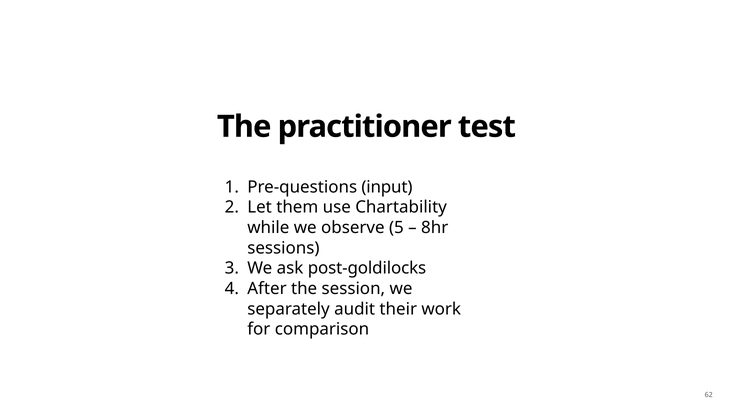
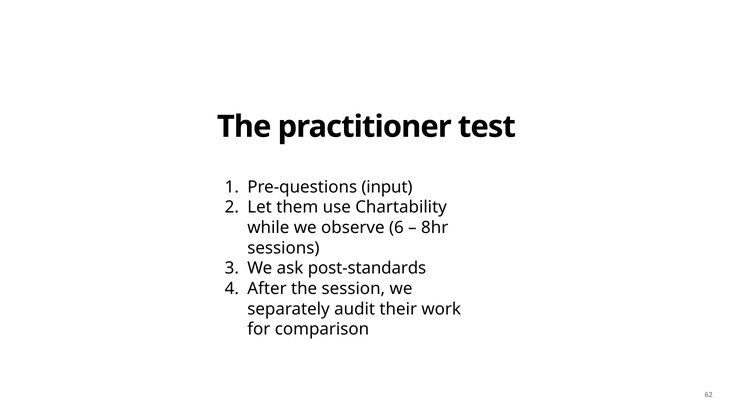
5: 5 -> 6 (396, 228)
post-goldilocks: post-goldilocks -> post-standards (367, 268)
